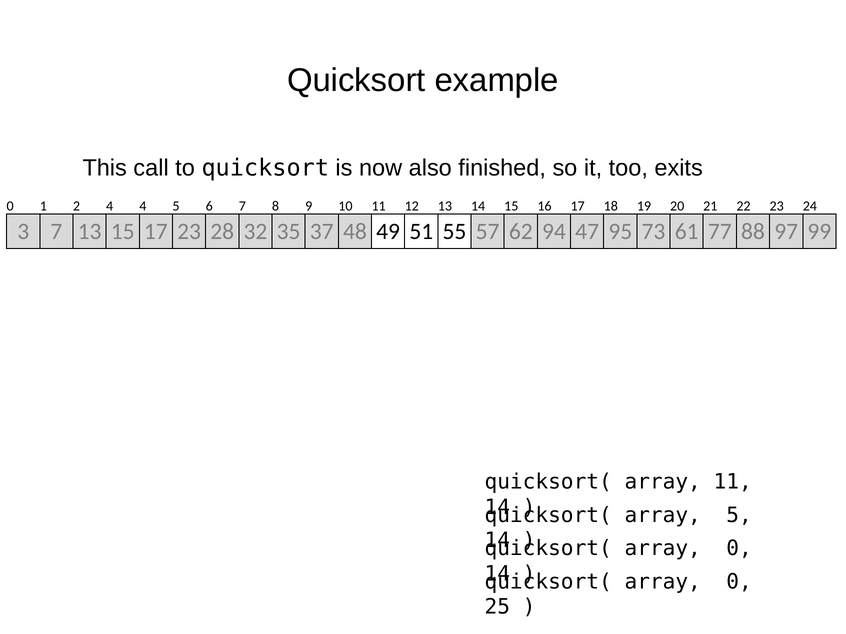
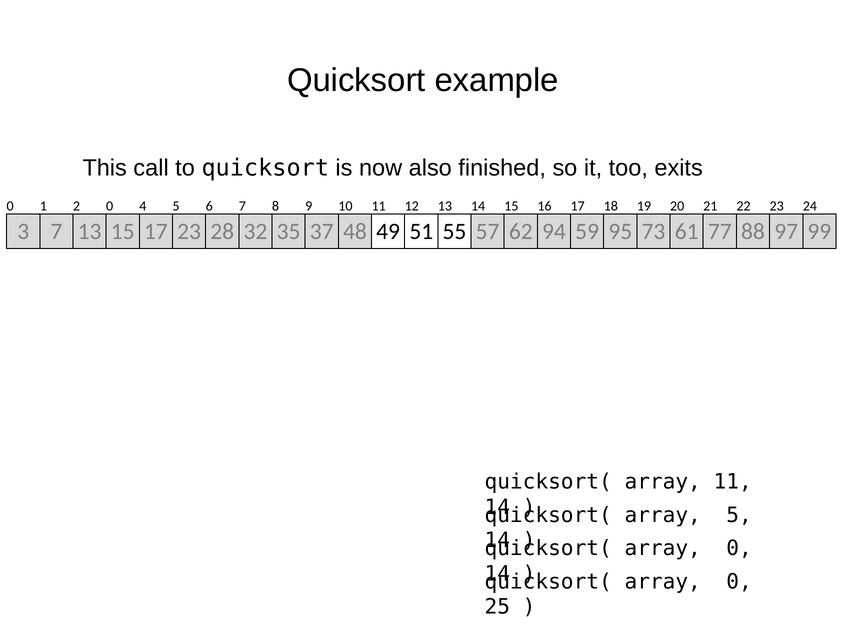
2 4: 4 -> 0 (110, 206)
47: 47 -> 59 (587, 232)
